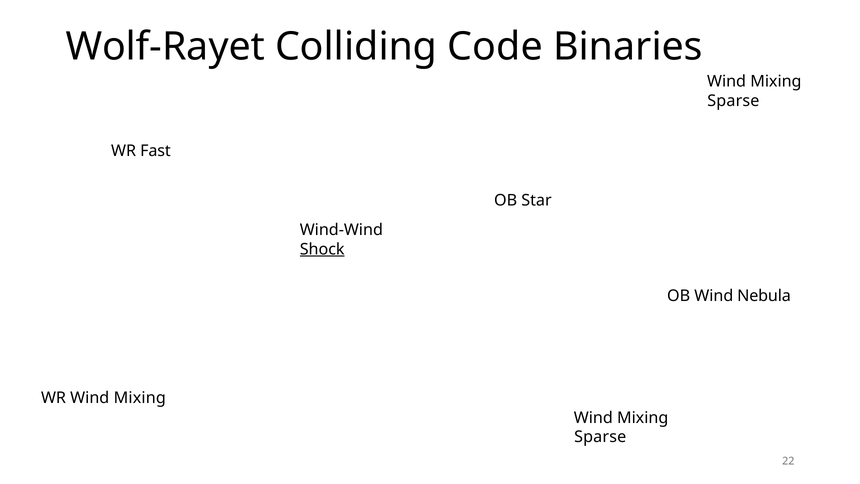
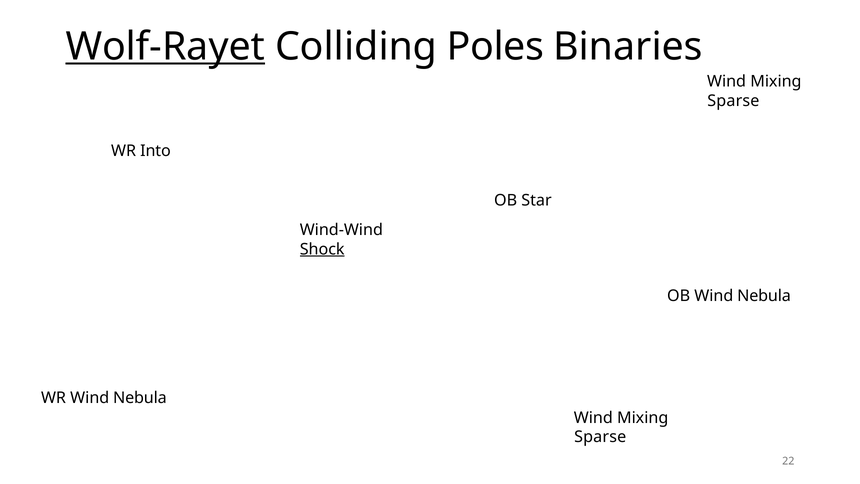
Wolf-Rayet underline: none -> present (165, 46)
Code: Code -> Poles (495, 46)
Fast: Fast -> Into (155, 151)
WR Wind Mixing: Mixing -> Nebula (140, 398)
